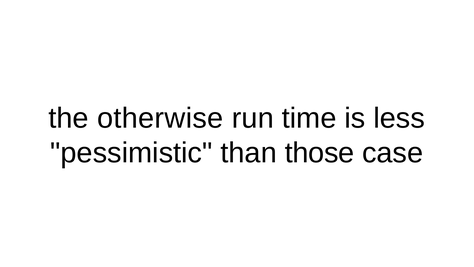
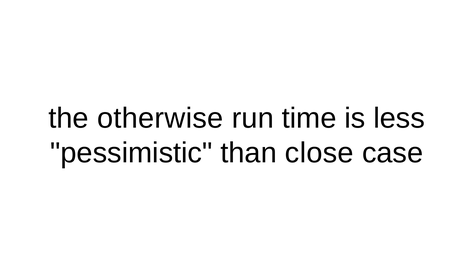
those: those -> close (319, 153)
